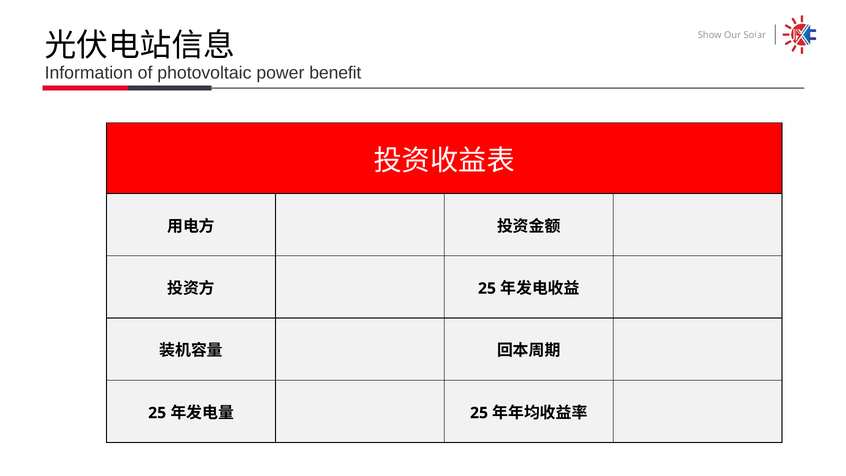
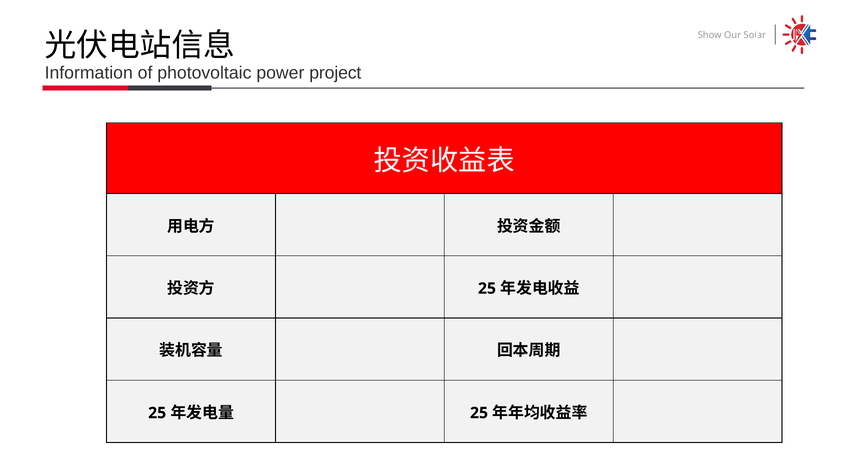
benefit: benefit -> project (335, 73)
